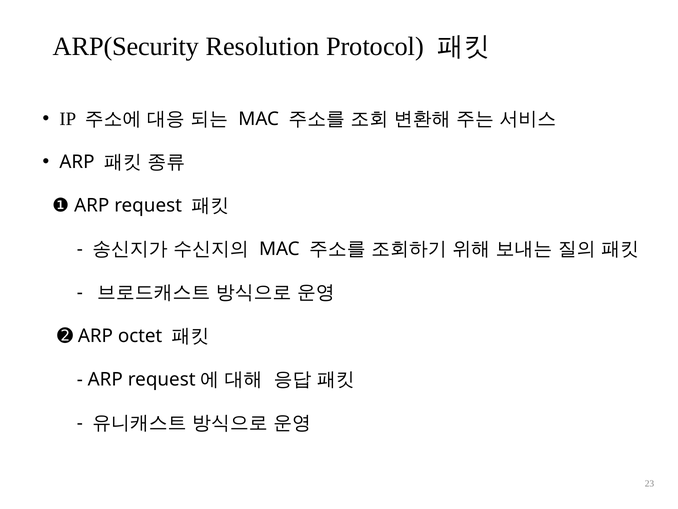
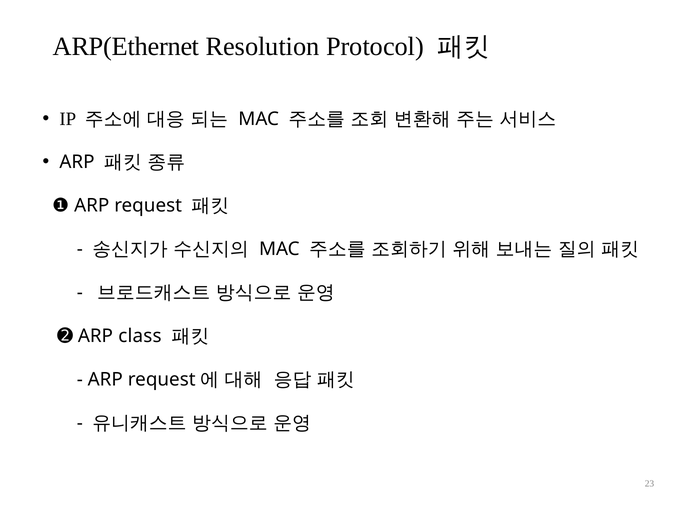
ARP(Security: ARP(Security -> ARP(Ethernet (126, 46)
octet: octet -> class (140, 336)
